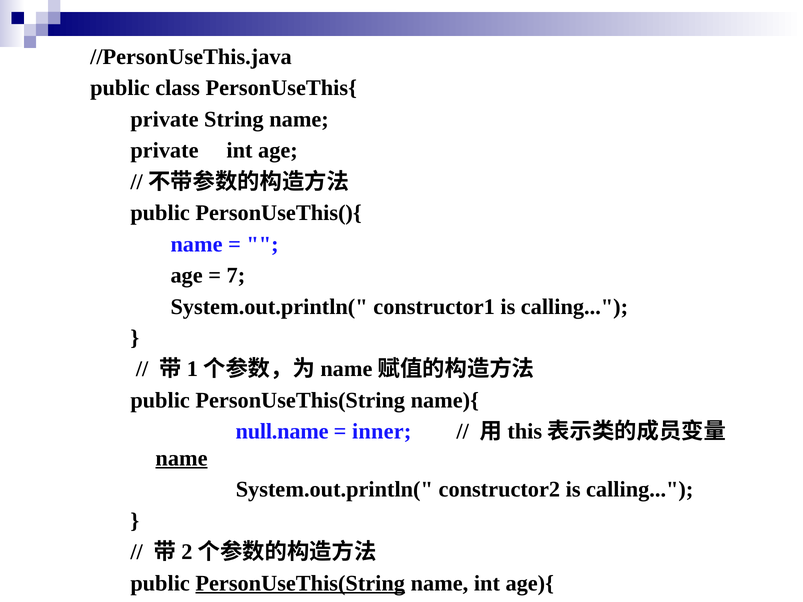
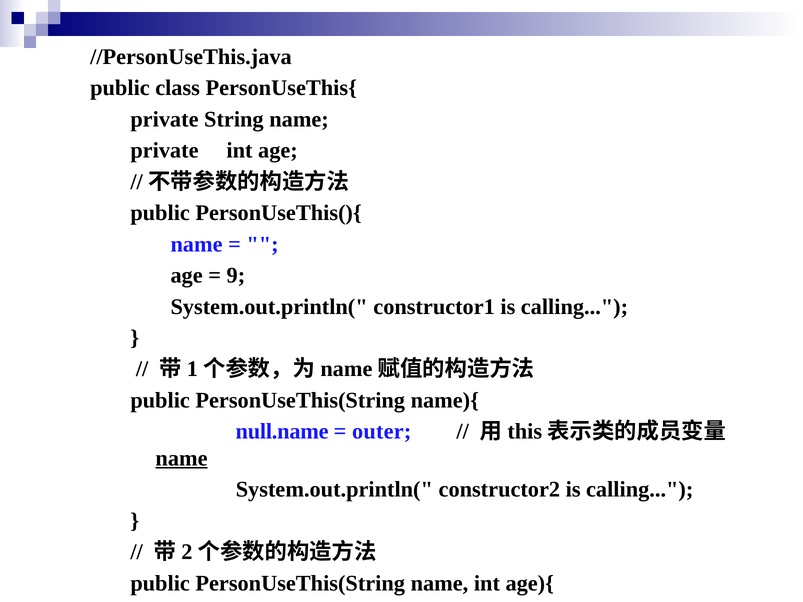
7: 7 -> 9 (236, 276)
inner: inner -> outer (382, 432)
PersonUseThis(String underline: present -> none (300, 583)
